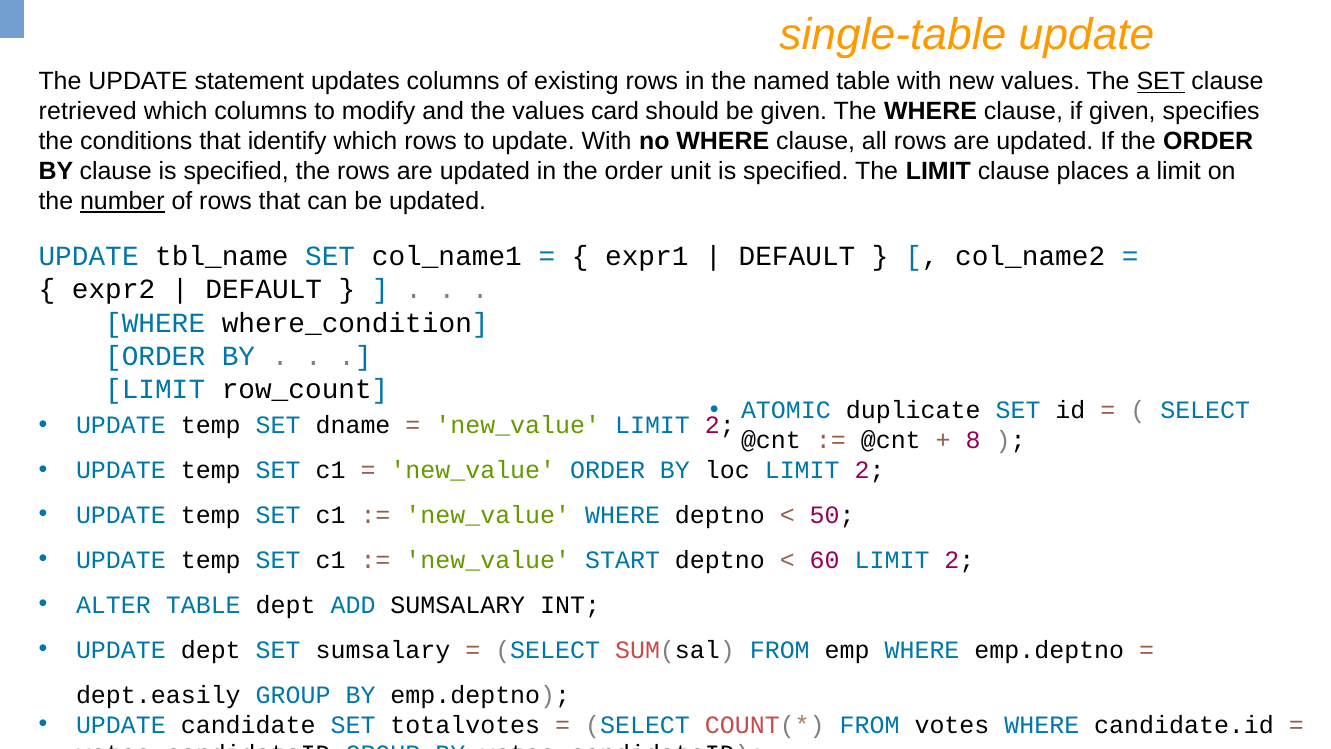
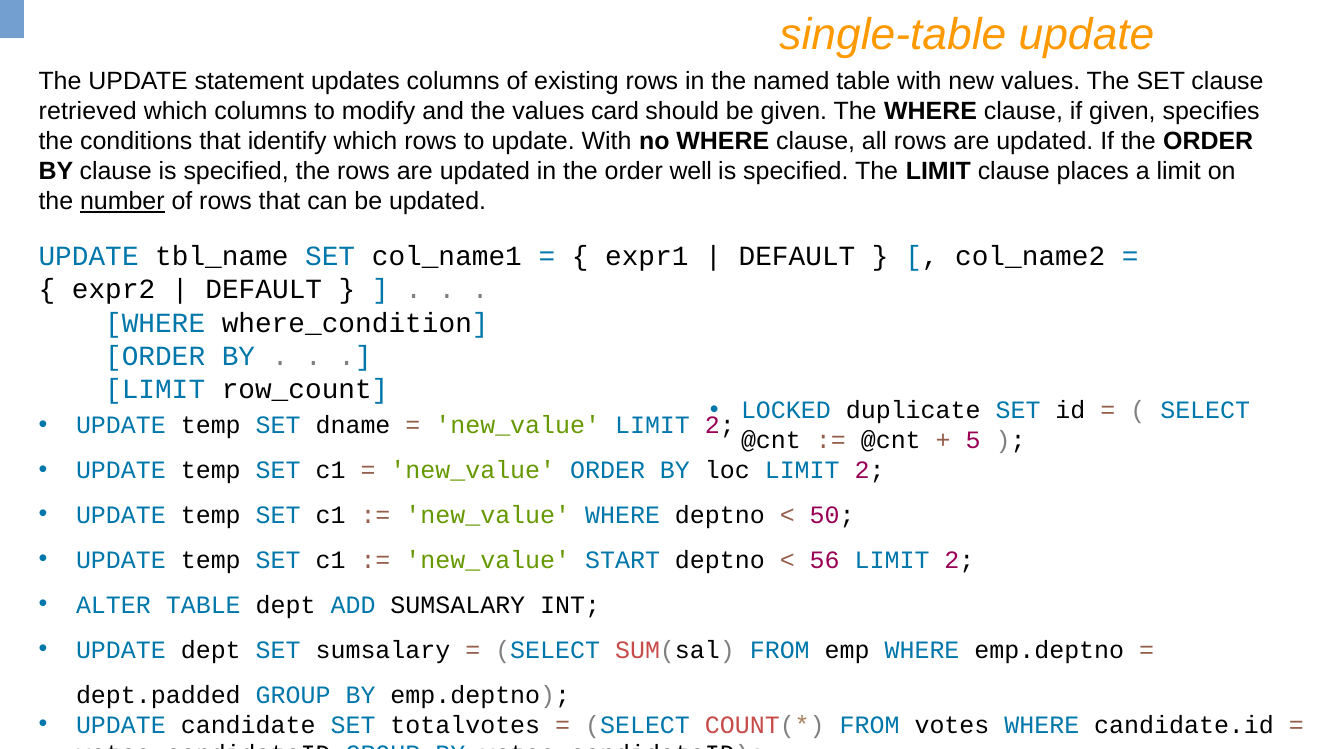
SET underline: present -> none (1161, 81)
unit: unit -> well (691, 171)
ATOMIC: ATOMIC -> LOCKED (786, 410)
8: 8 -> 5 (973, 440)
60: 60 -> 56 (825, 560)
dept.easily: dept.easily -> dept.padded (158, 695)
